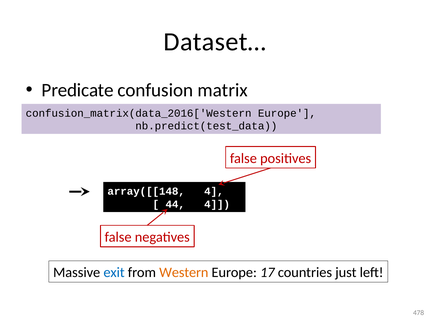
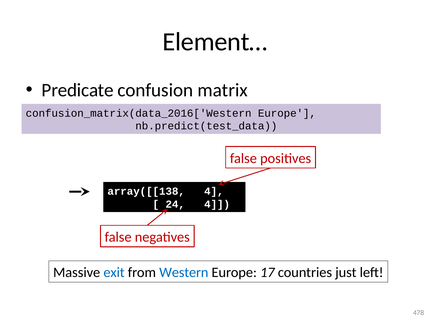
Dataset…: Dataset… -> Element… (215, 42)
array([[148: array([[148 -> array([[138 (146, 191)
44: 44 -> 24 (175, 204)
Western colour: orange -> blue (184, 272)
